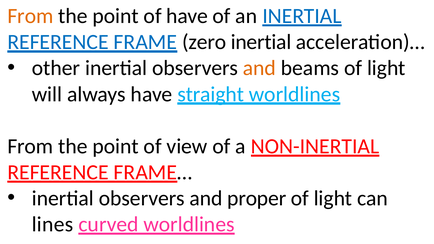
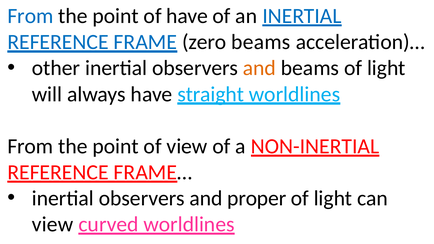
From colour: orange -> blue (30, 16)
zero inertial: inertial -> beams (261, 42)
lines: lines -> view (53, 224)
